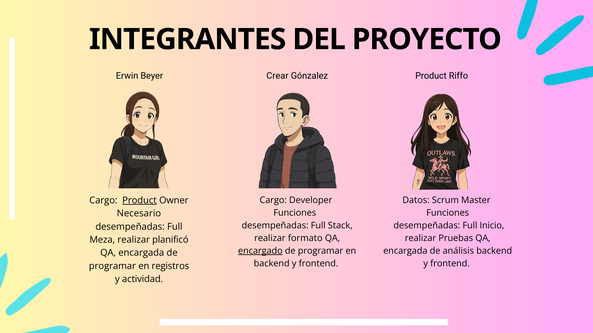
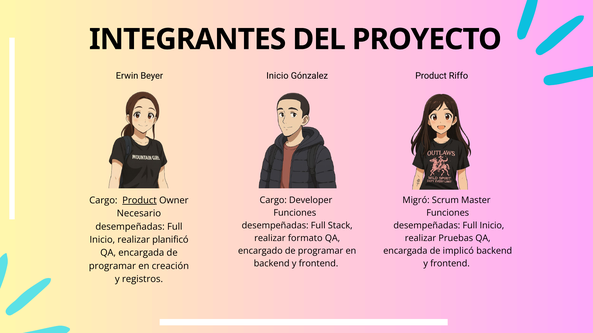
Beyer Crear: Crear -> Inicio (277, 76)
Datos: Datos -> Migró (416, 200)
Meza: Meza -> Inicio (102, 240)
encargado underline: present -> none (260, 251)
análisis: análisis -> implicó (458, 251)
registros: registros -> creación (170, 266)
actividad: actividad -> registros (143, 279)
